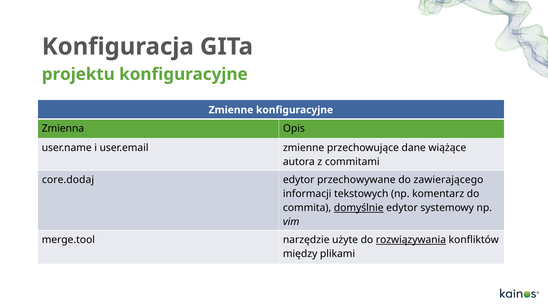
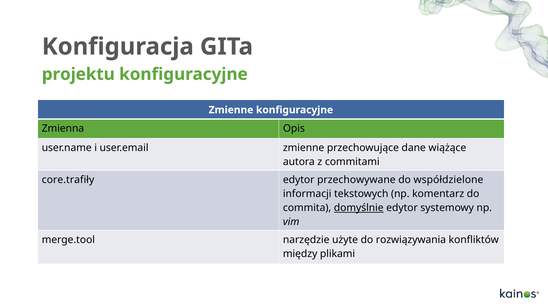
core.dodaj: core.dodaj -> core.trafiły (68, 180)
zawierającego: zawierającego -> współdzielone (448, 180)
rozwiązywania underline: present -> none (411, 240)
